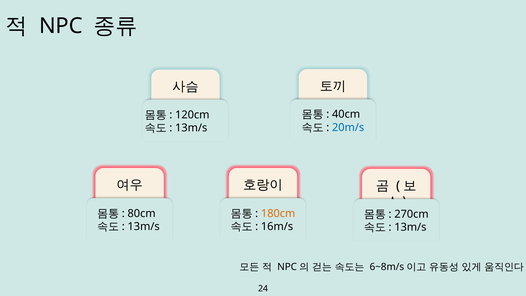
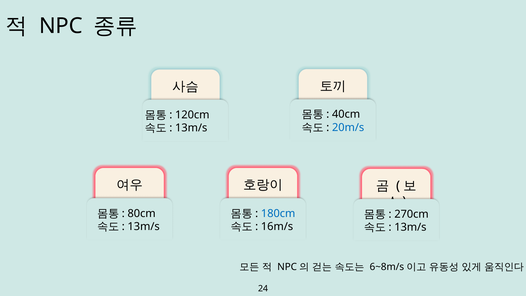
180cm colour: orange -> blue (278, 213)
